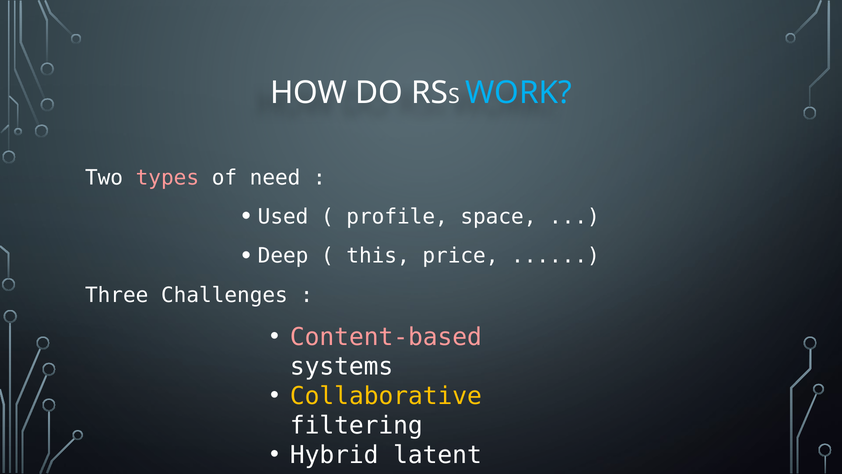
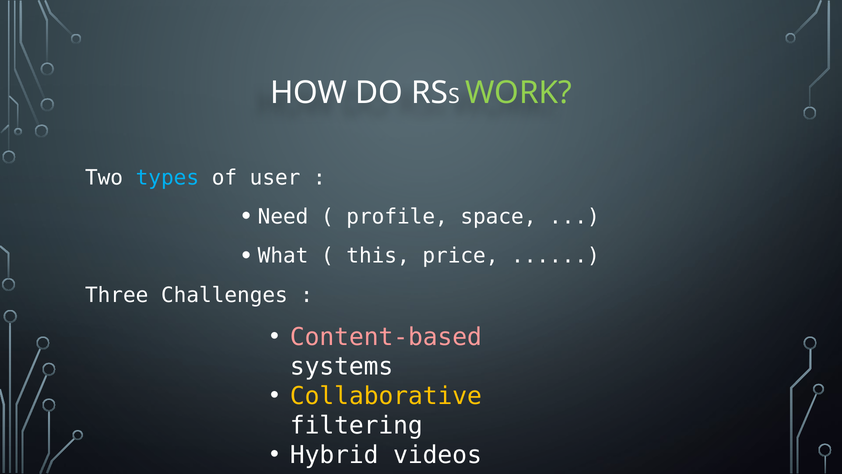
WORK colour: light blue -> light green (518, 93)
types colour: pink -> light blue (167, 178)
need: need -> user (275, 178)
Used: Used -> Need (283, 217)
Deep: Deep -> What (283, 256)
latent: latent -> videos (437, 455)
